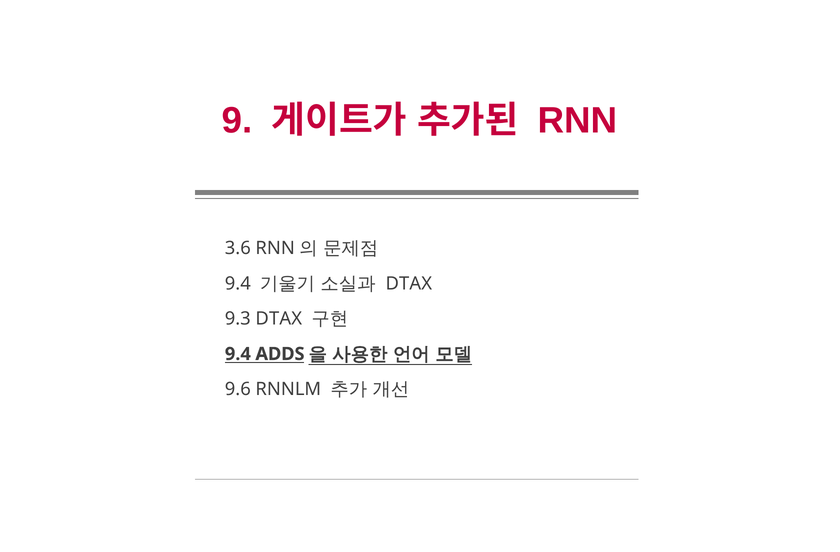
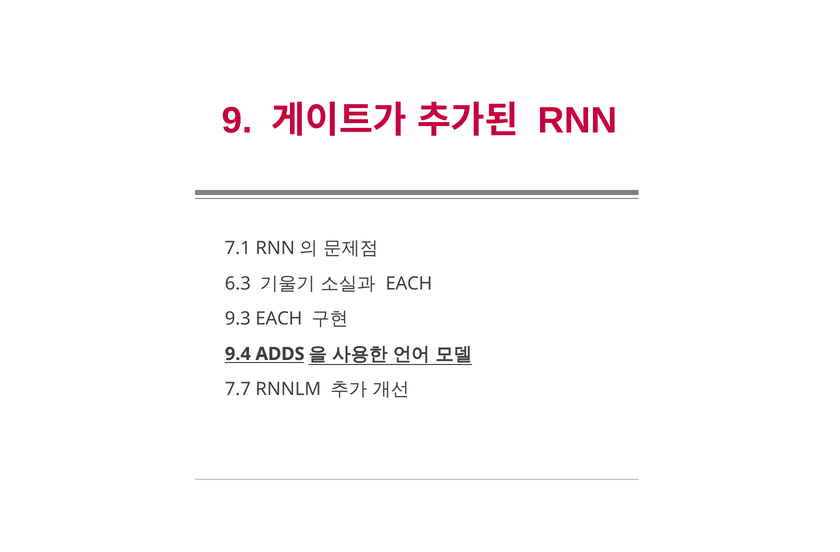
3.6: 3.6 -> 7.1 (238, 248)
9.4: 9.4 -> 6.3 (238, 283)
DTAX: DTAX -> EACH (409, 283)
9.3 DTAX: DTAX -> EACH (279, 319)
9.6: 9.6 -> 7.7 (238, 389)
